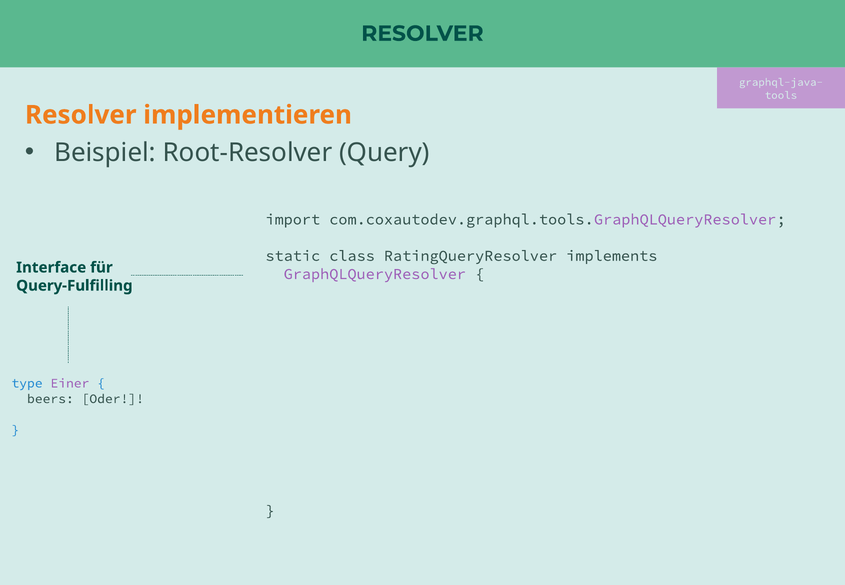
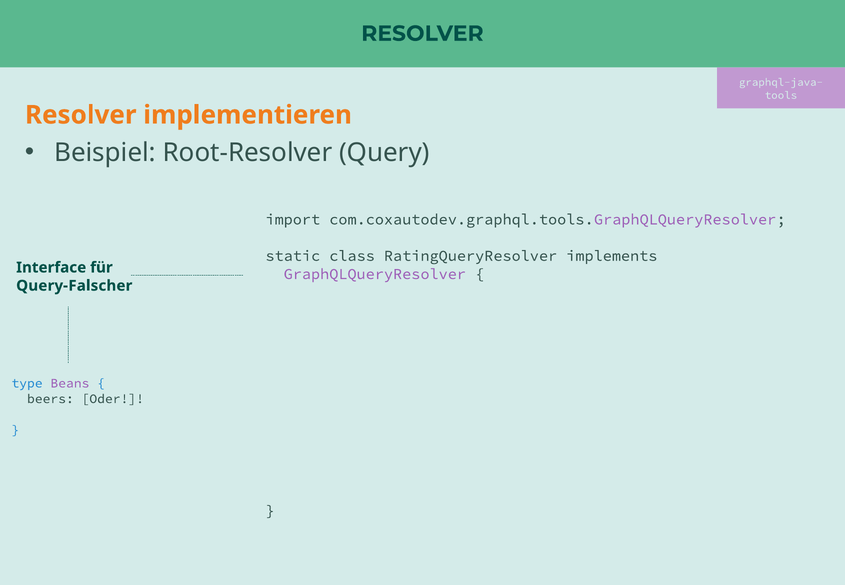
Query-Fulfilling: Query-Fulfilling -> Query-Falscher (74, 286)
Einer: Einer -> Beans (70, 383)
